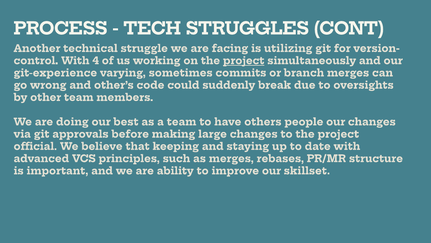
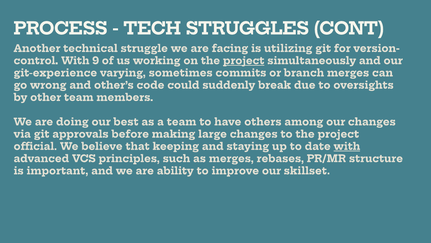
4: 4 -> 9 (96, 61)
people: people -> among (304, 122)
with underline: none -> present (347, 146)
